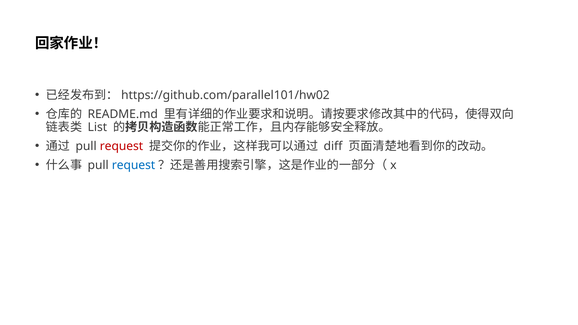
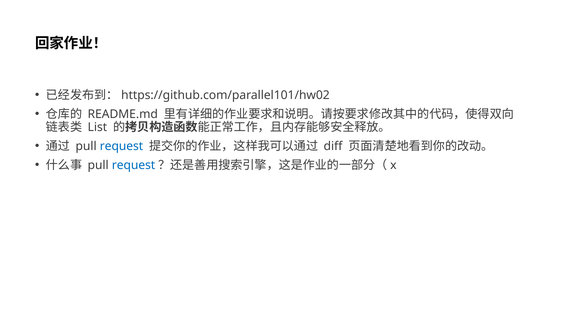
request colour: red -> blue (121, 146)
